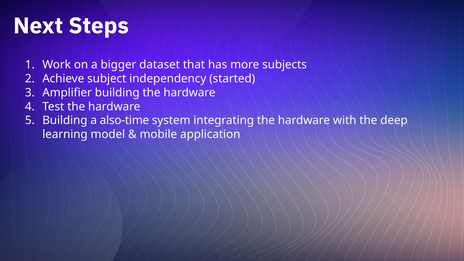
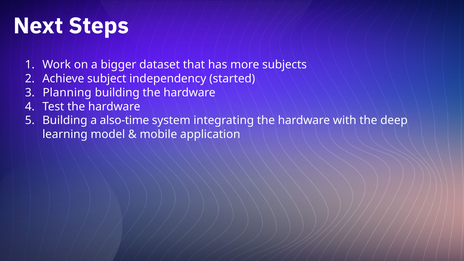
Amplifier: Amplifier -> Planning (67, 93)
